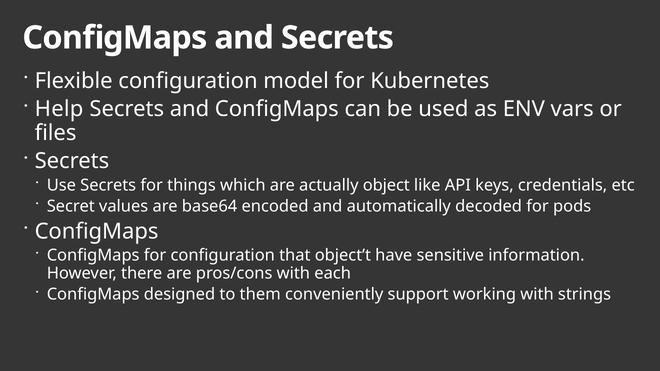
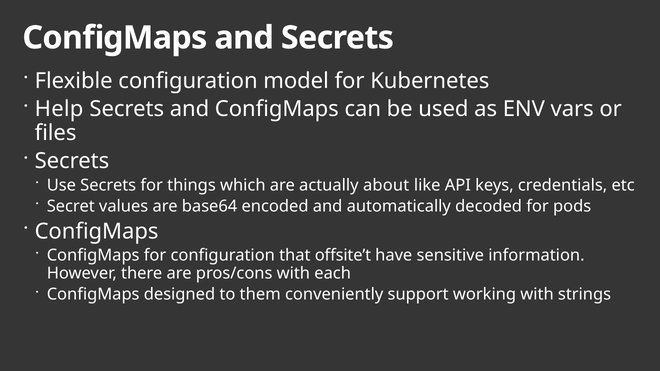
object: object -> about (386, 185)
object’t: object’t -> offsite’t (343, 256)
